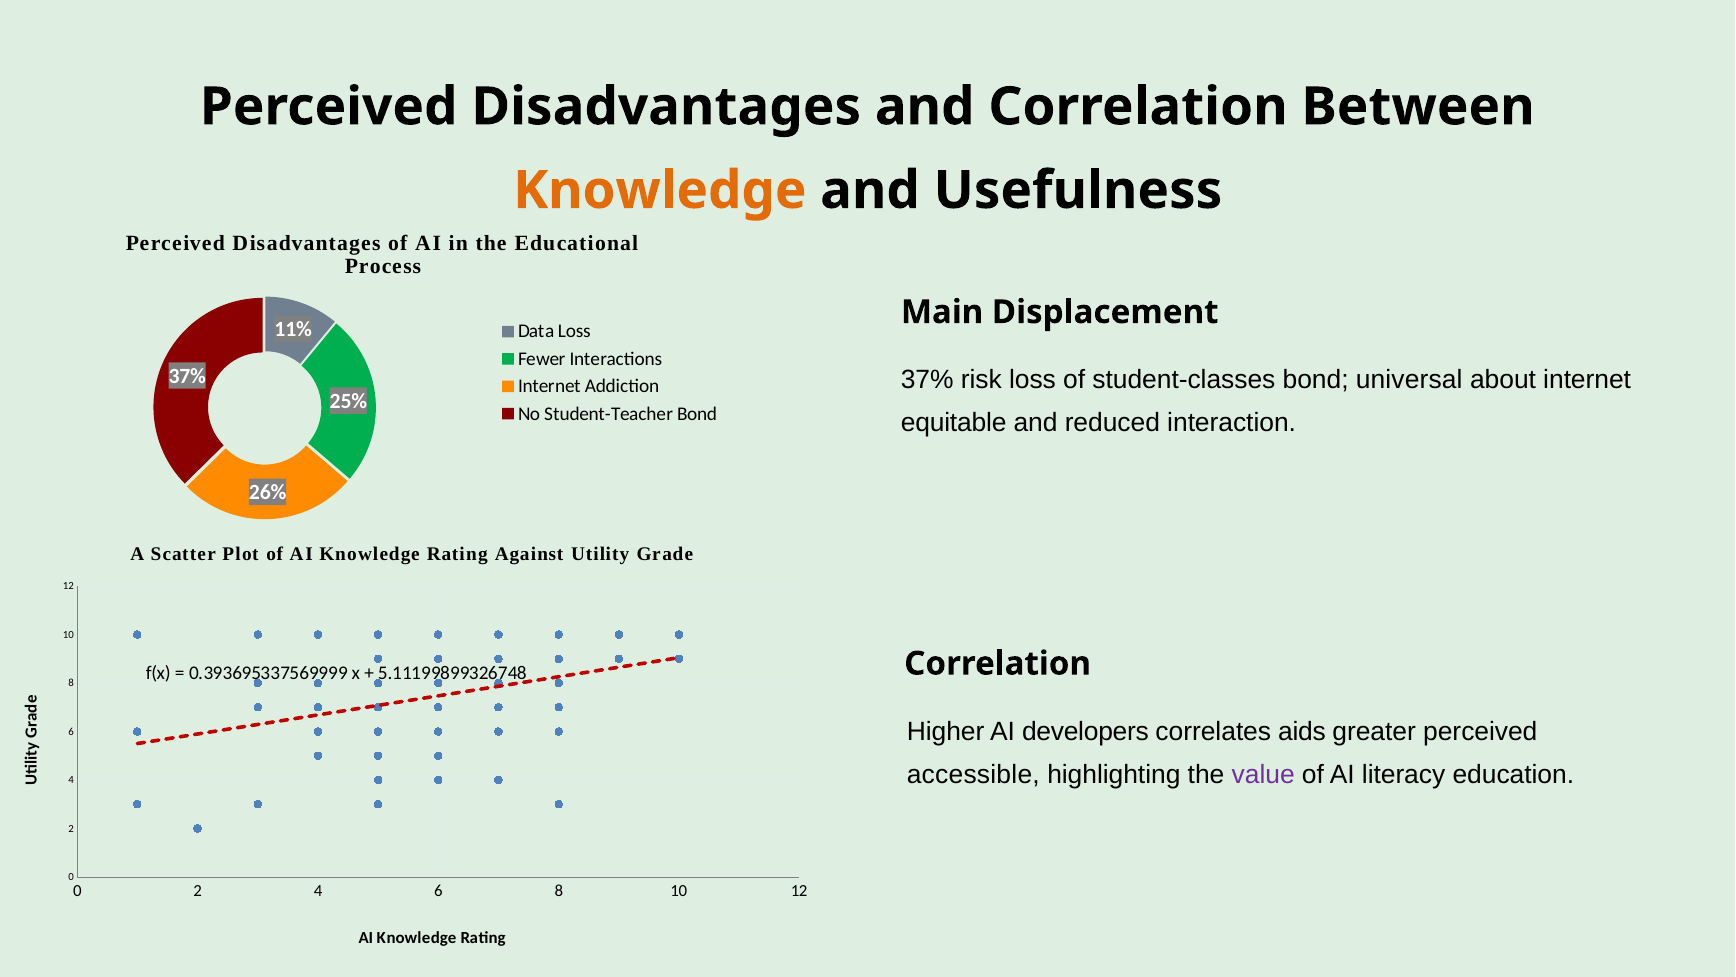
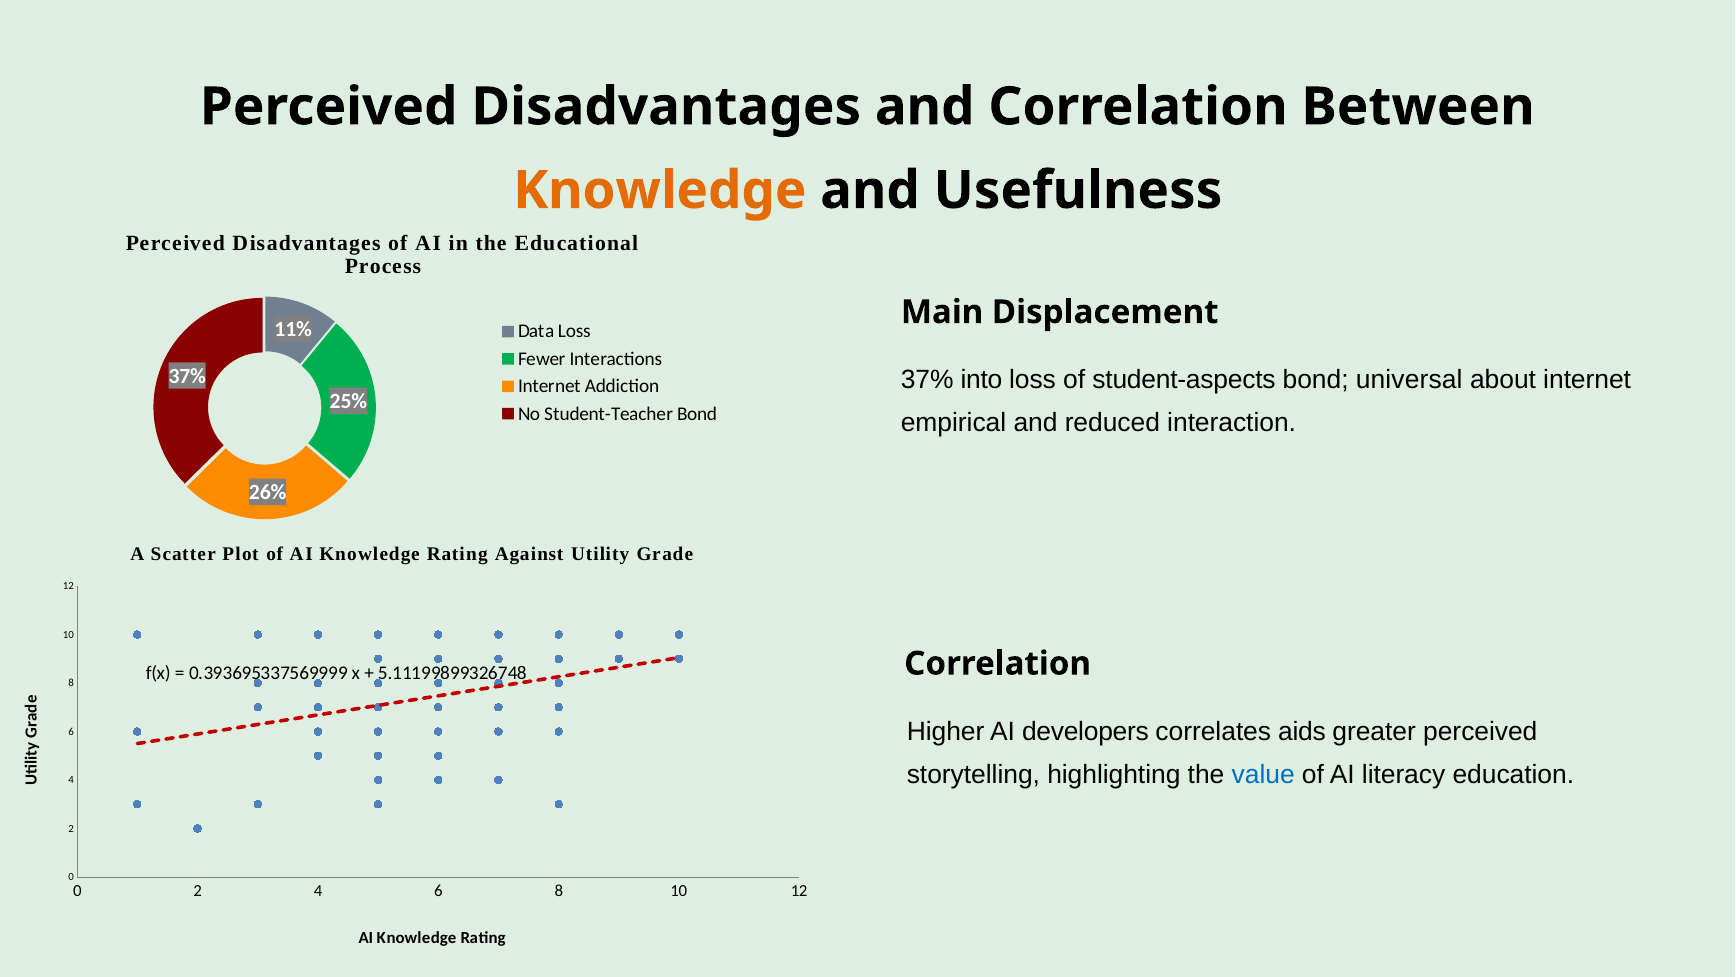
risk: risk -> into (981, 379)
student-classes: student-classes -> student-aspects (1184, 379)
equitable: equitable -> empirical (954, 422)
accessible: accessible -> storytelling (973, 775)
value colour: purple -> blue (1263, 775)
